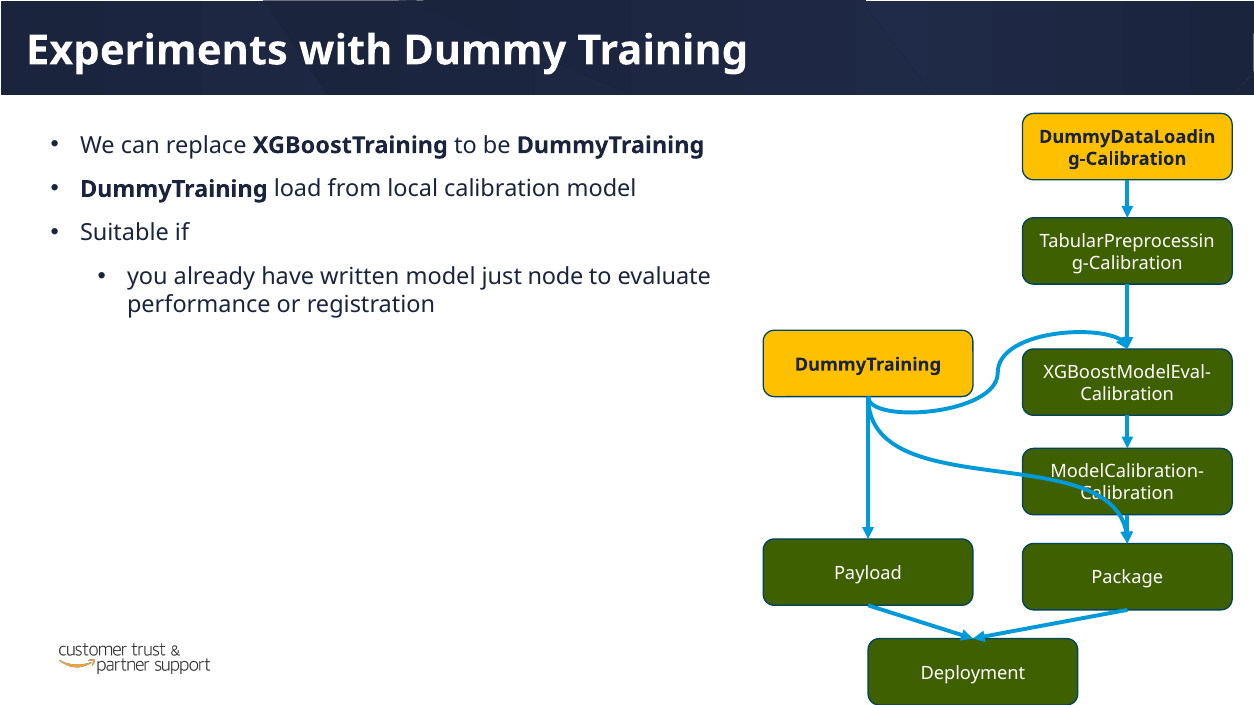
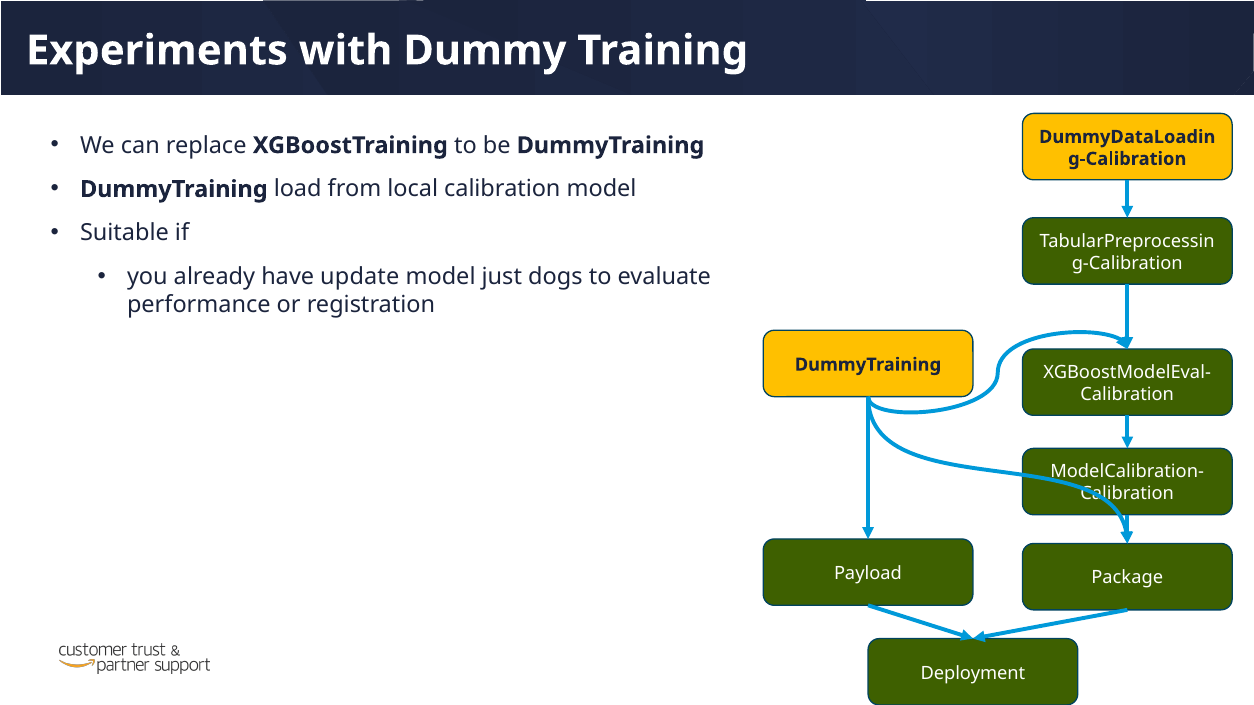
written: written -> update (360, 277)
node: node -> dogs (555, 277)
